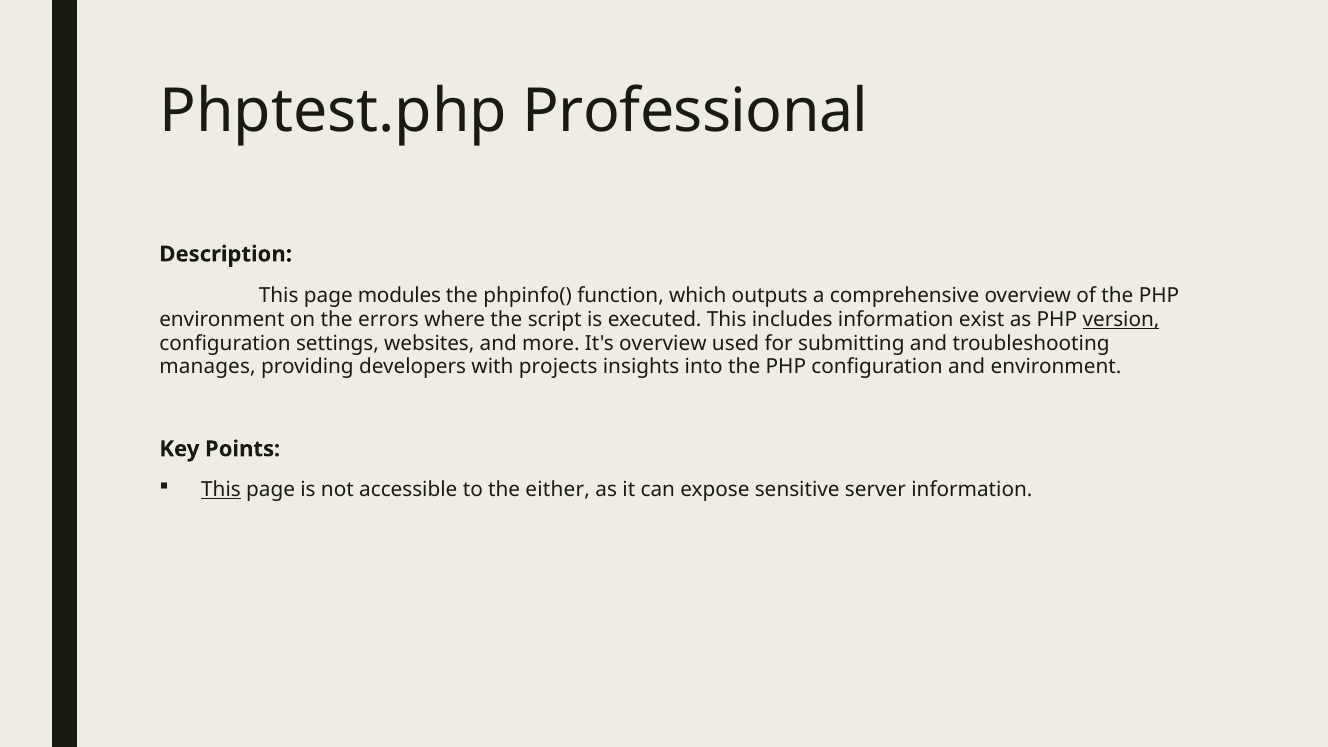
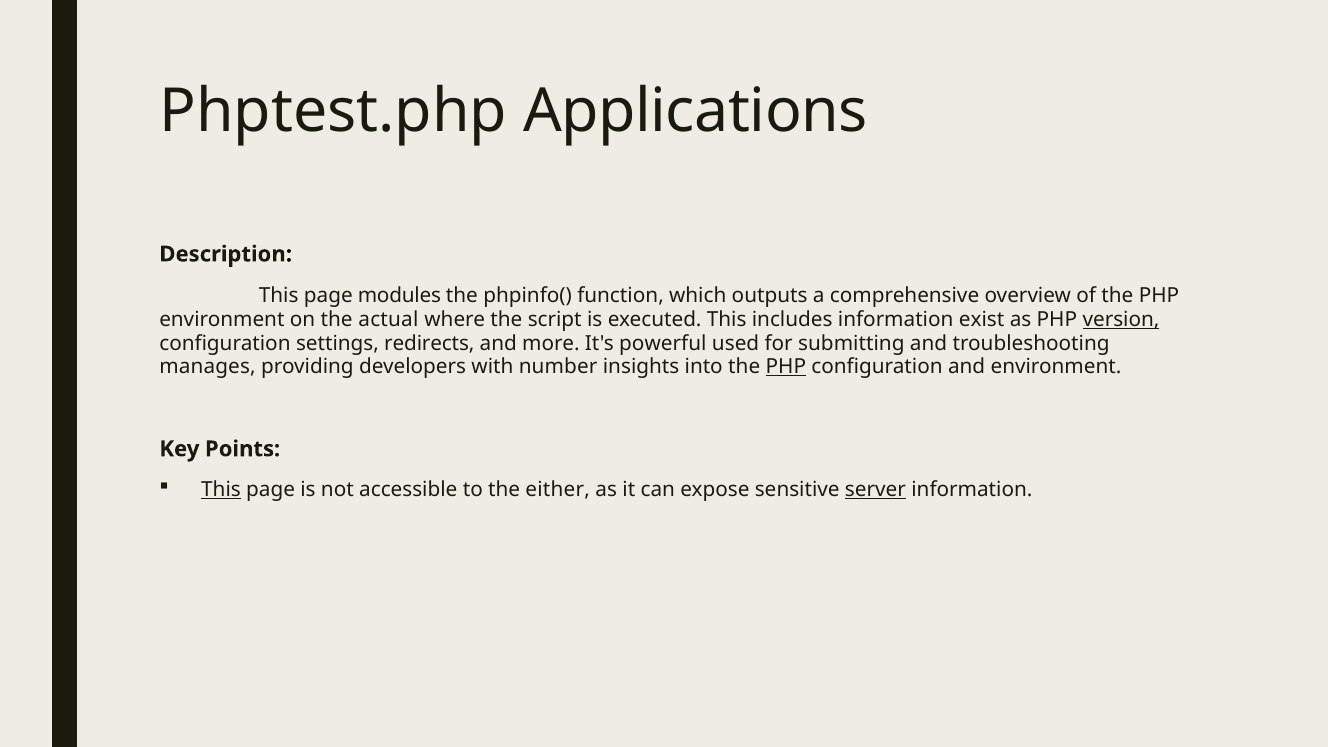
Professional: Professional -> Applications (695, 112)
errors: errors -> actual (388, 320)
websites: websites -> redirects (429, 343)
It's overview: overview -> powerful (663, 343)
projects: projects -> number (558, 367)
PHP underline: none -> present (786, 367)
server underline: none -> present (875, 490)
